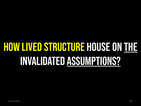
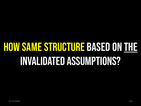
LIVED: LIVED -> SAME (32, 47)
HOUSE: HOUSE -> BASED (98, 47)
ASSUMPTIONS underline: present -> none (94, 61)
